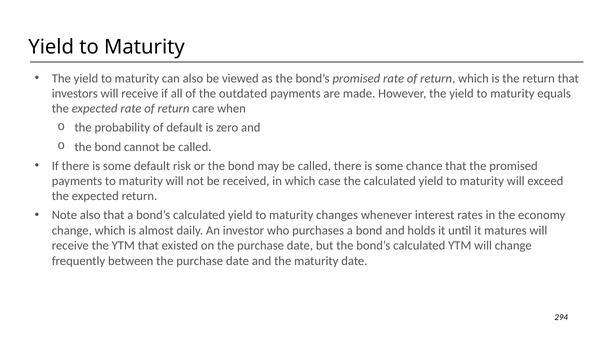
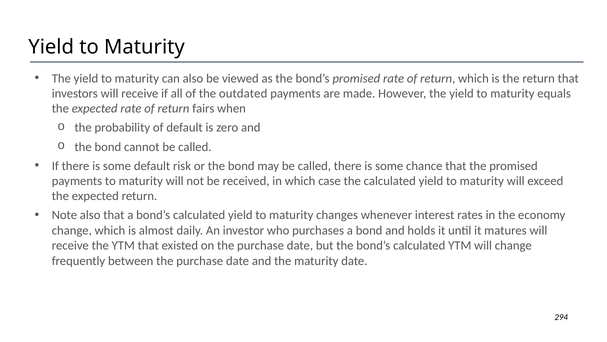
care: care -> fairs (203, 109)
